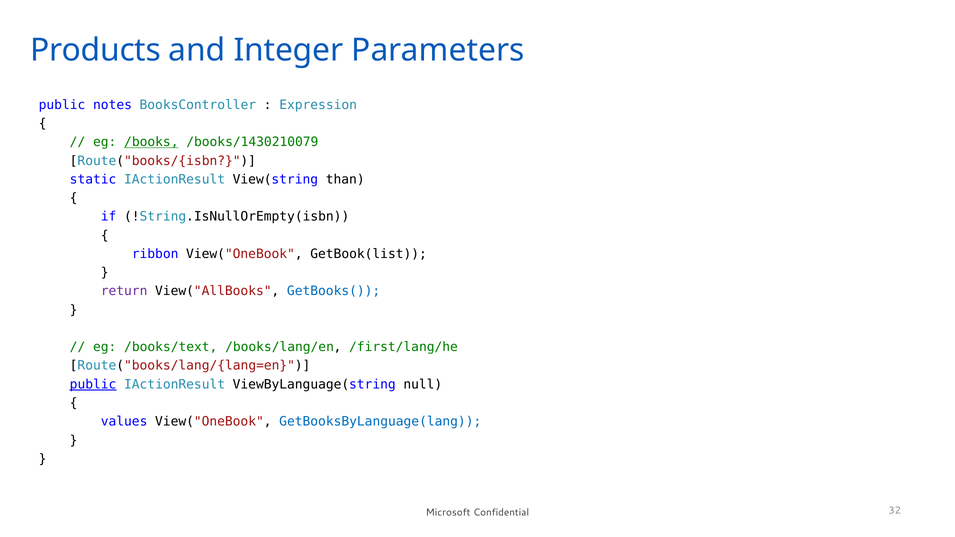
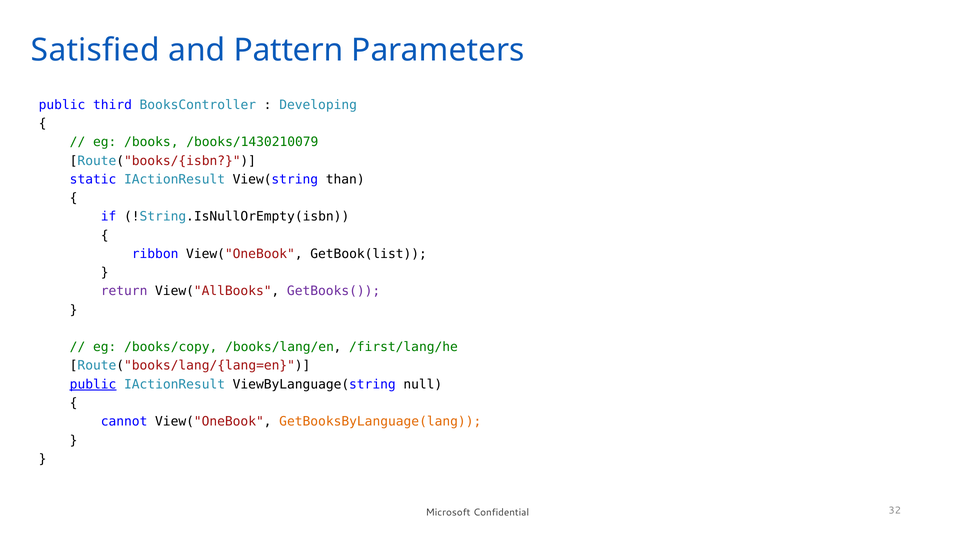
Products: Products -> Satisfied (95, 50)
Integer: Integer -> Pattern (288, 50)
notes: notes -> third (113, 105)
Expression: Expression -> Developing (318, 105)
/books underline: present -> none (151, 142)
GetBooks( colour: blue -> purple (334, 291)
/books/text: /books/text -> /books/copy (171, 347)
values: values -> cannot (124, 422)
GetBooksByLanguage(lang colour: blue -> orange (380, 422)
